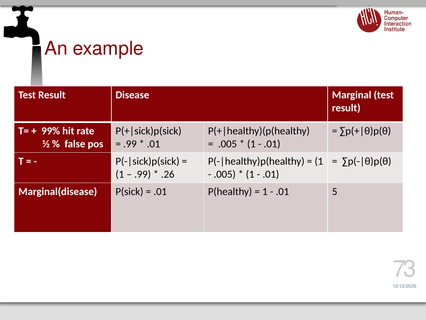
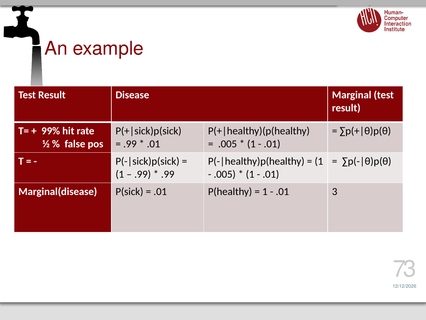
.26: .26 -> .99 (168, 174)
5: 5 -> 3 (335, 191)
